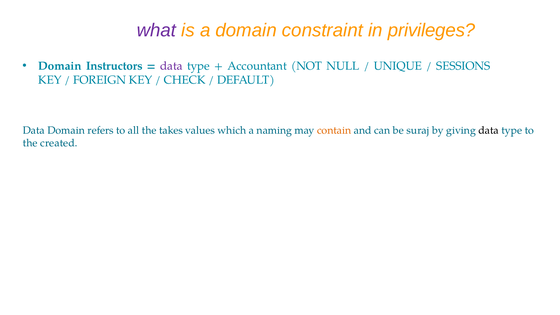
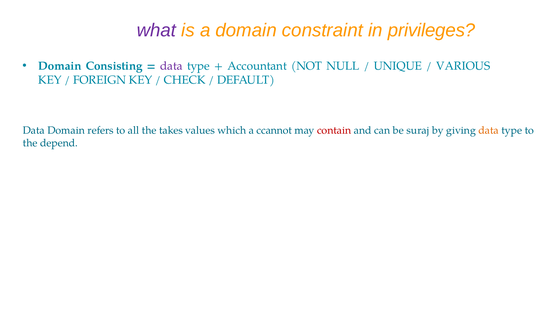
Instructors: Instructors -> Consisting (114, 66)
SESSIONS: SESSIONS -> VARIOUS (463, 66)
naming: naming -> ccannot (274, 130)
contain colour: orange -> red (334, 130)
data colour: black -> orange (489, 130)
created: created -> depend (59, 143)
